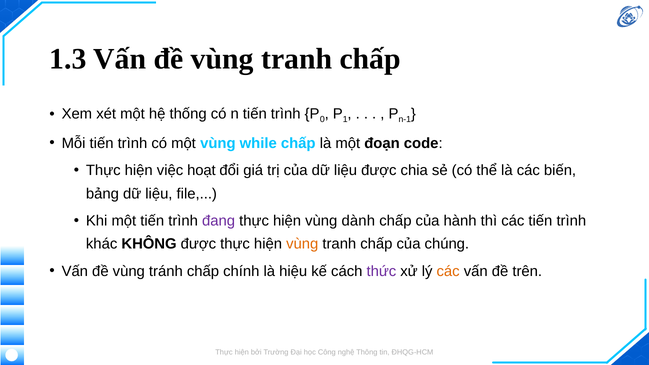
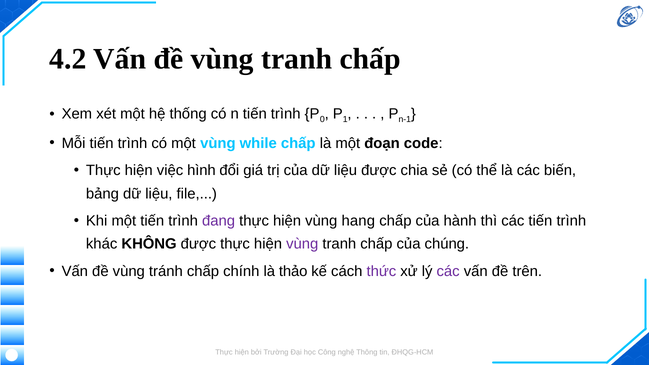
1.3: 1.3 -> 4.2 (68, 59)
hoạt: hoạt -> hình (201, 171)
dành: dành -> hang (358, 221)
vùng colour: orange -> purple (302, 244)
hiệu: hiệu -> thảo (293, 271)
các colour: orange -> purple (448, 271)
